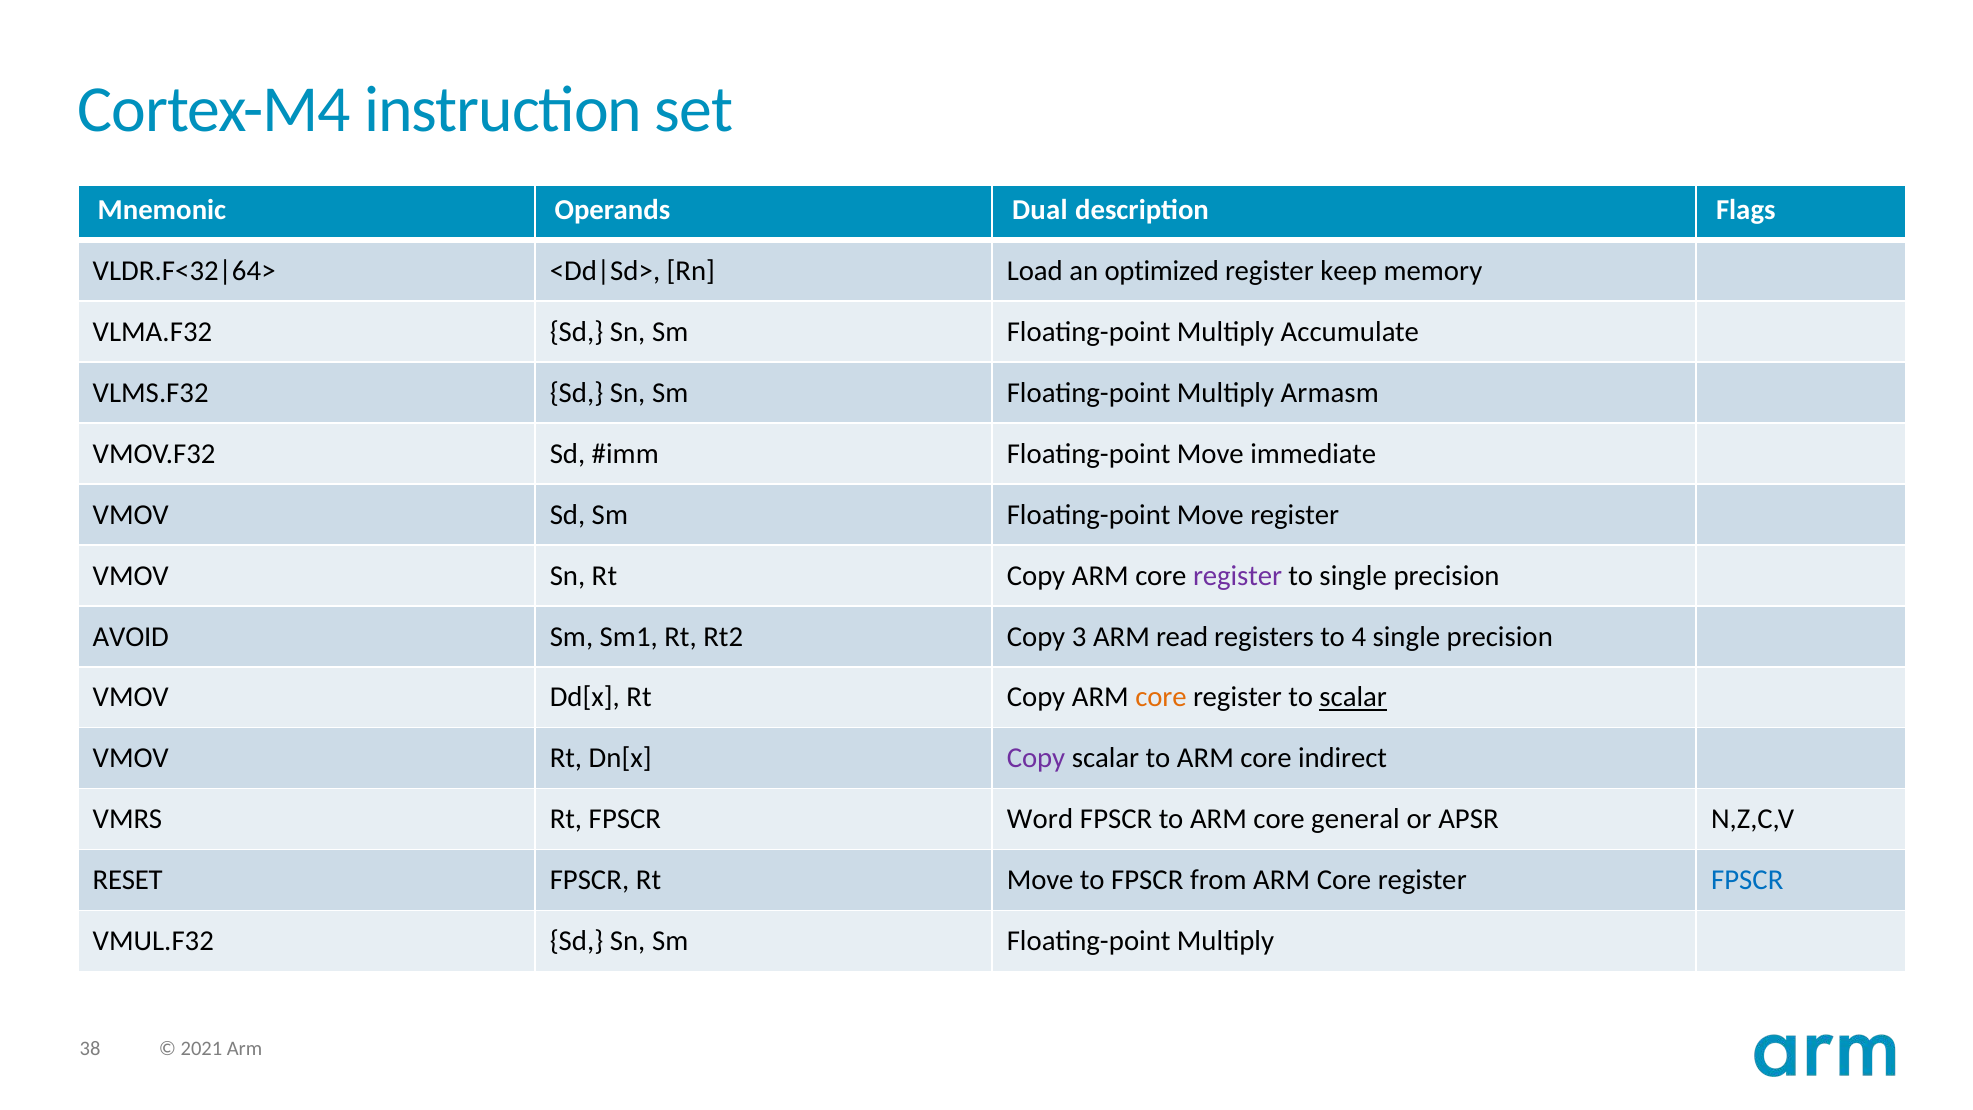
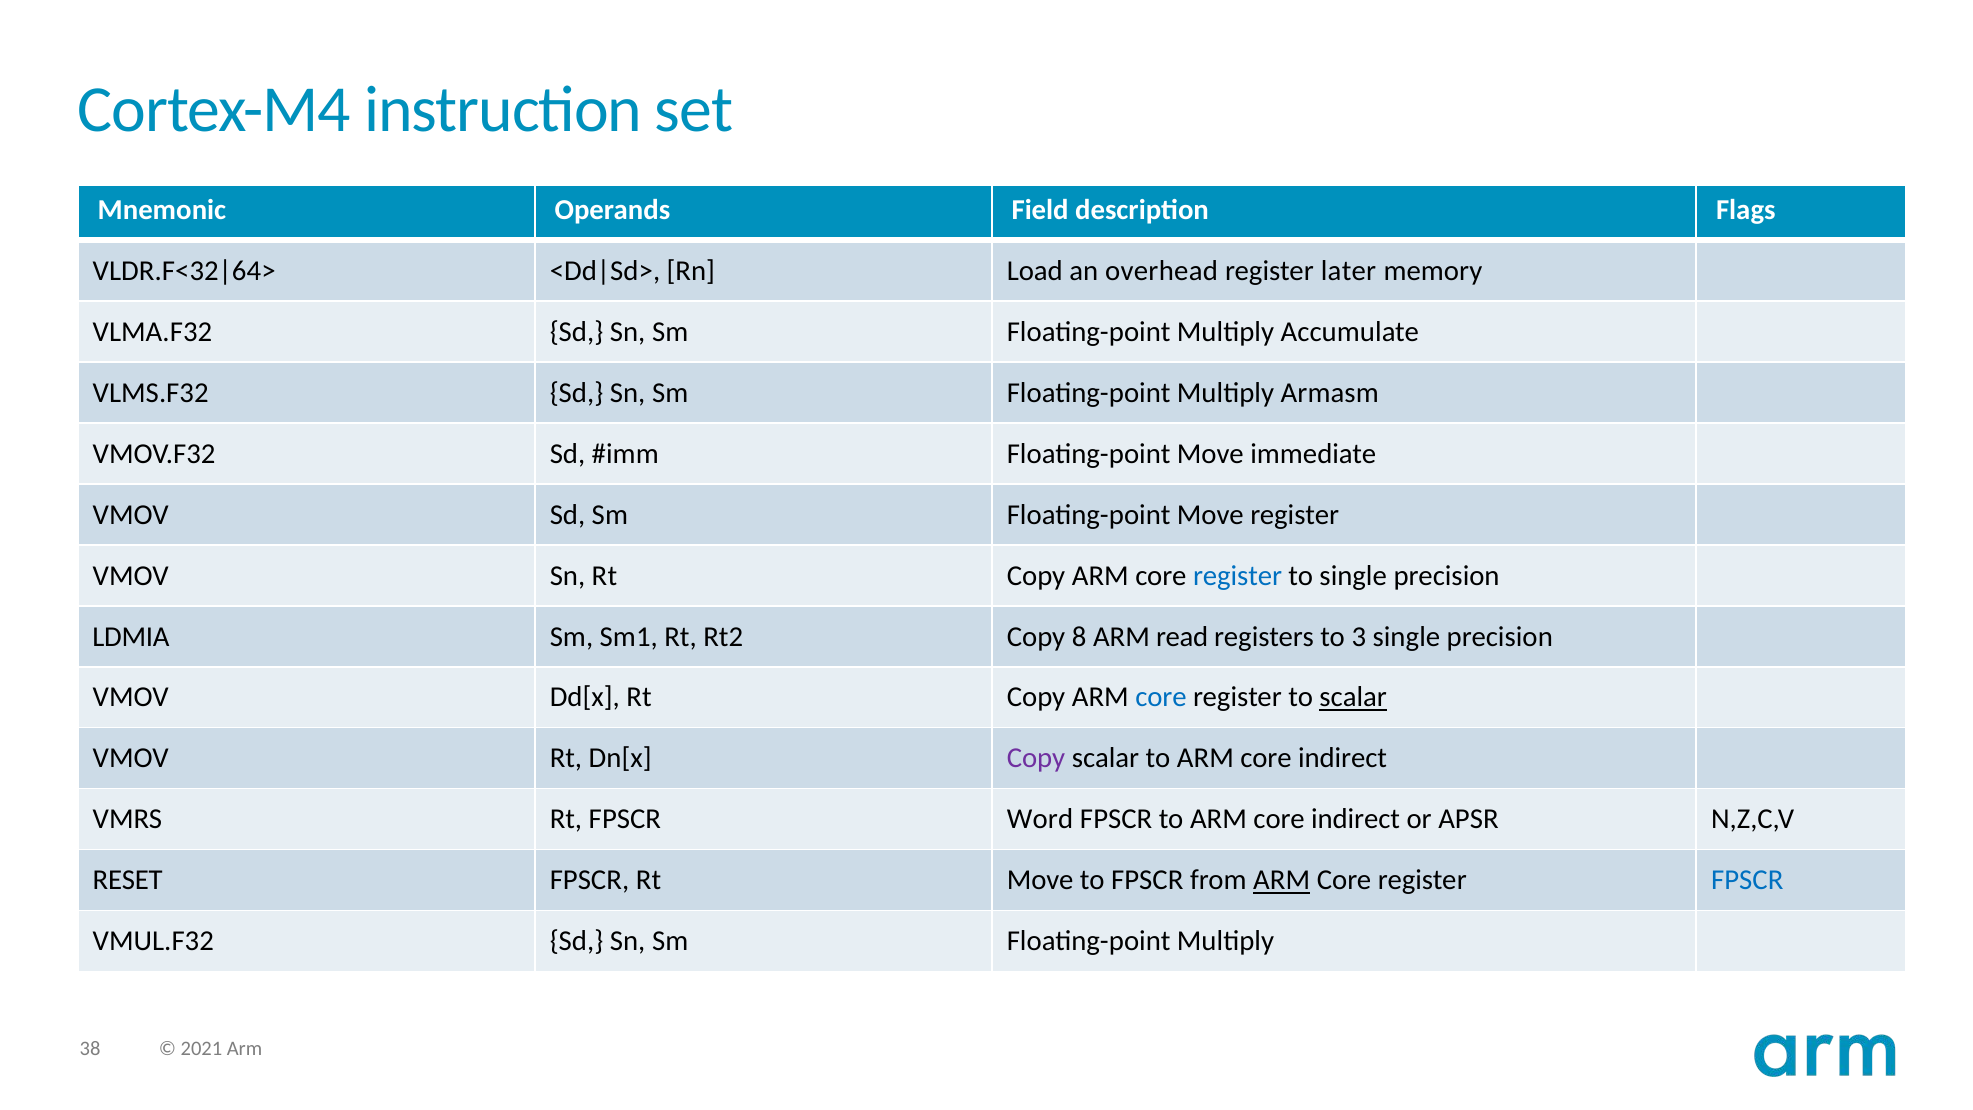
Dual: Dual -> Field (1040, 210)
optimized: optimized -> overhead (1162, 271)
keep: keep -> later (1349, 271)
register colour: purple -> blue (1238, 575)
AVOID: AVOID -> LDMIA (131, 636)
3: 3 -> 8 (1079, 636)
4: 4 -> 3 (1359, 636)
core colour: orange -> blue (1161, 697)
general: general -> indirect (1356, 819)
ARM underline: none -> present (1282, 880)
